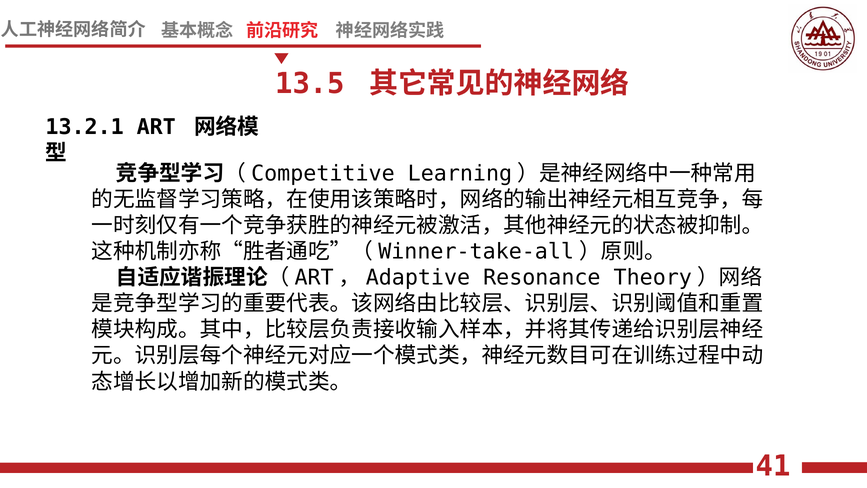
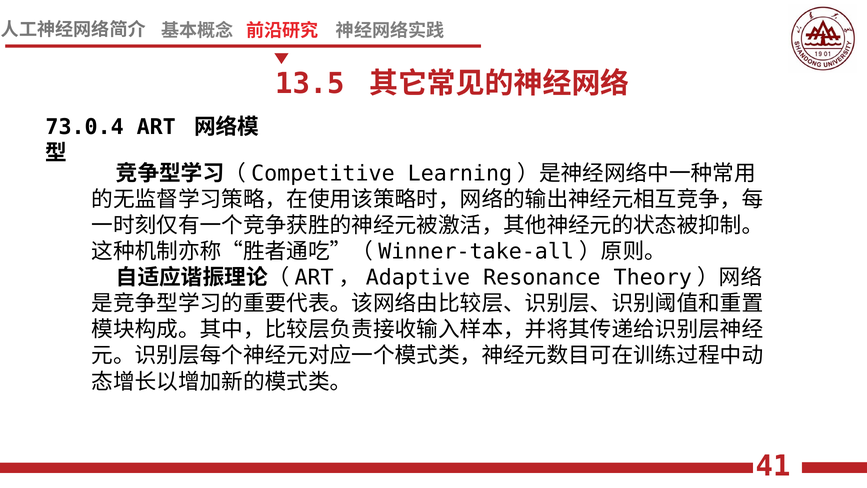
13.2.1: 13.2.1 -> 73.0.4 (85, 127)
